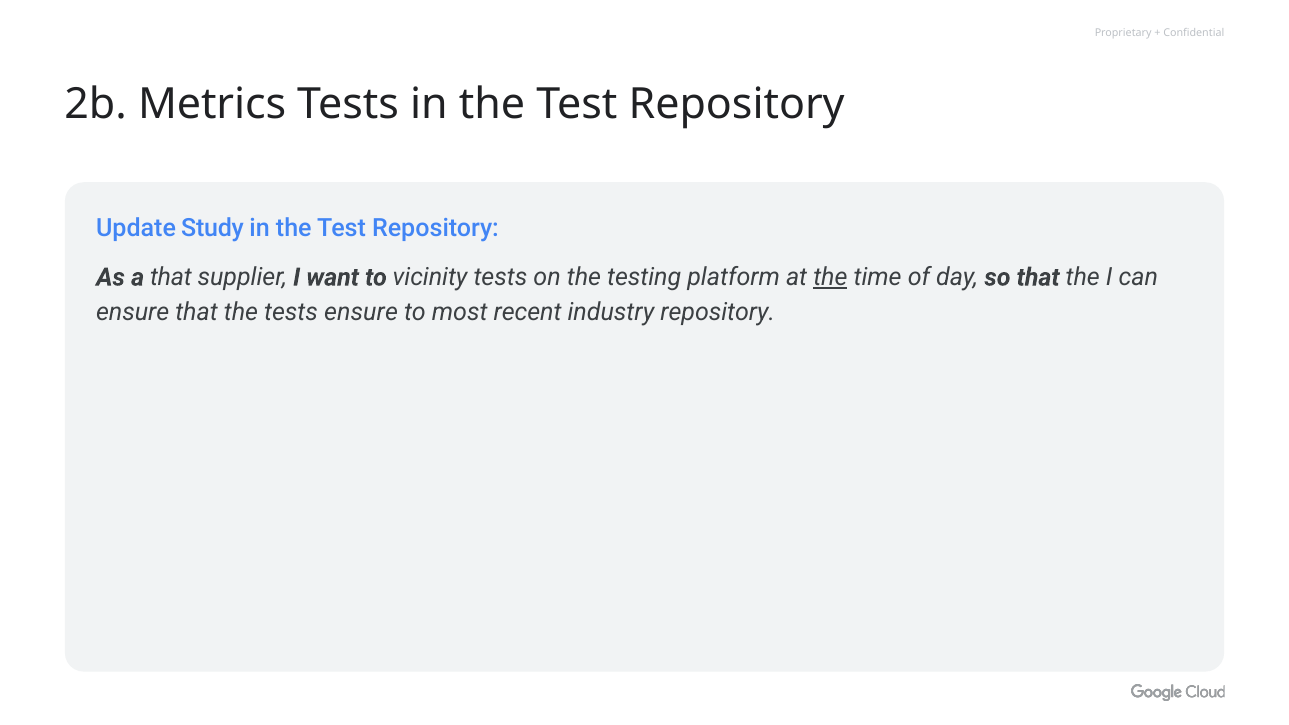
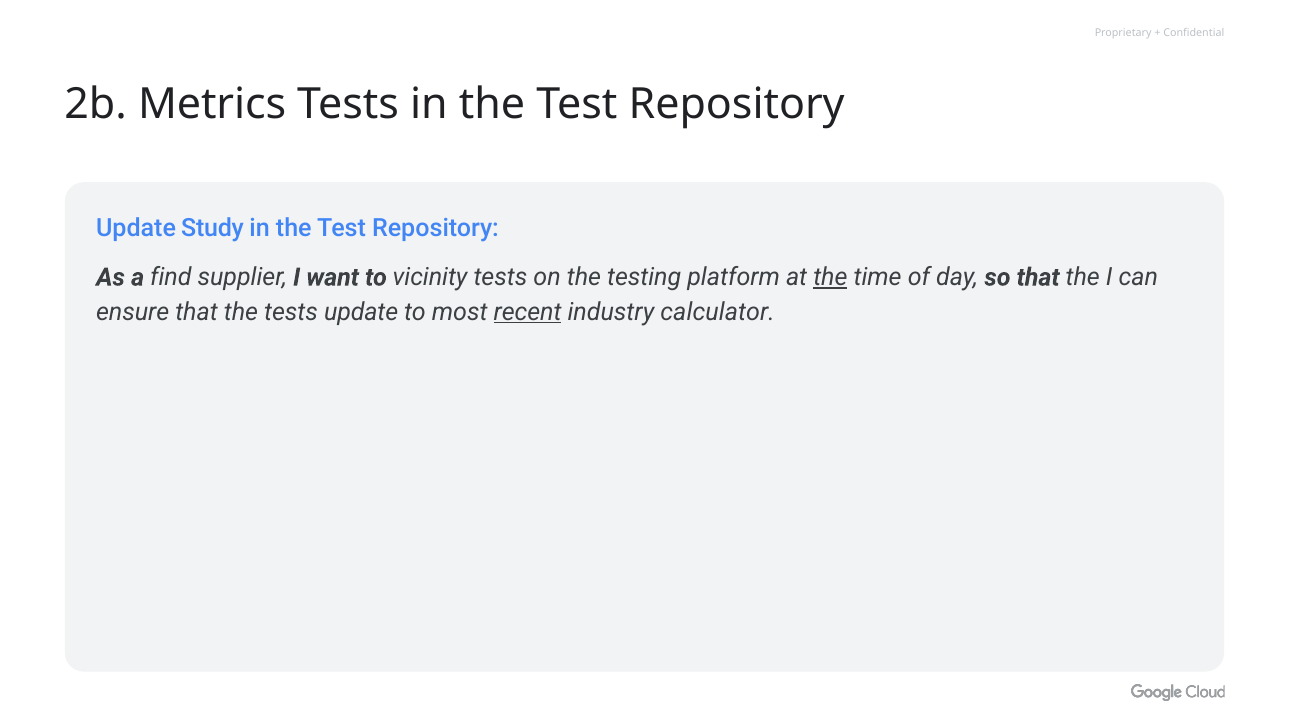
a that: that -> find (171, 277)
tests ensure: ensure -> update (361, 312)
recent underline: none -> present (528, 312)
industry repository: repository -> calculator (718, 312)
